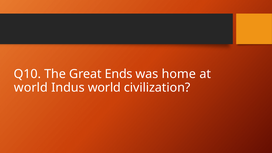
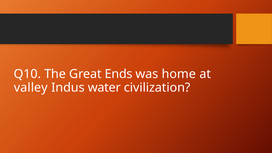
world: world -> valley (31, 88)
Indus world: world -> water (104, 88)
